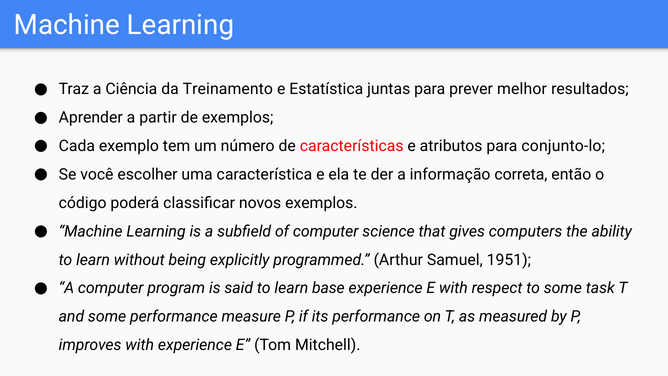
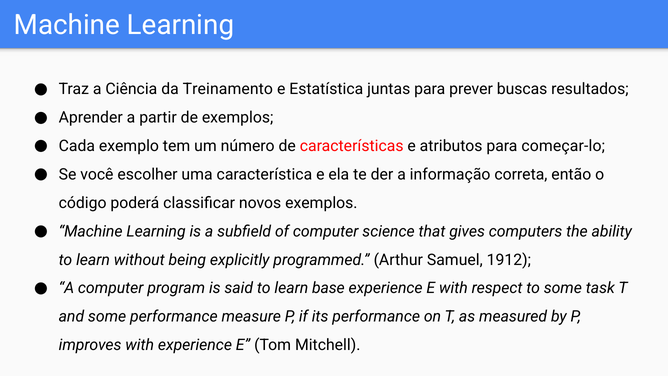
melhor: melhor -> buscas (522, 89)
conjunto-lo: conjunto-lo -> começar-lo (563, 146)
1951: 1951 -> 1912 (509, 260)
